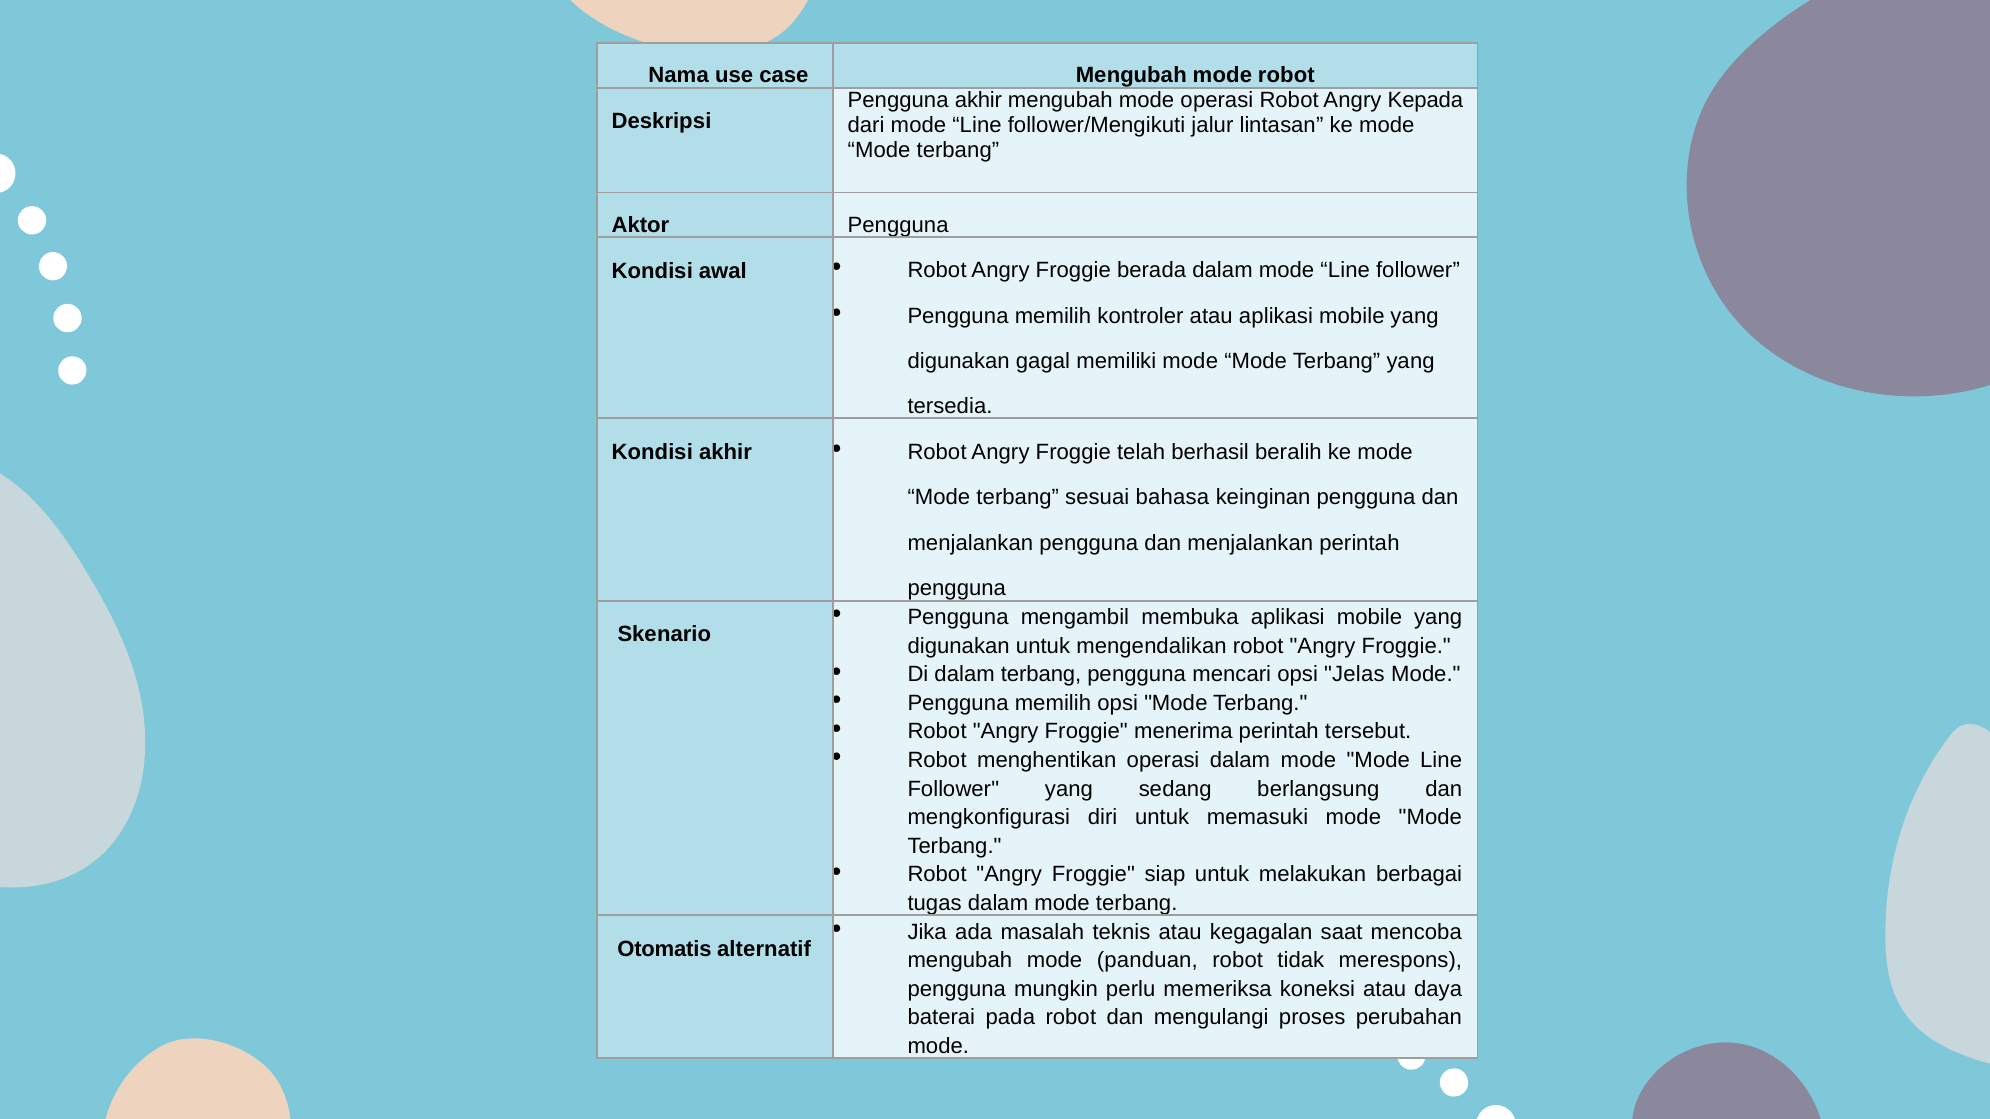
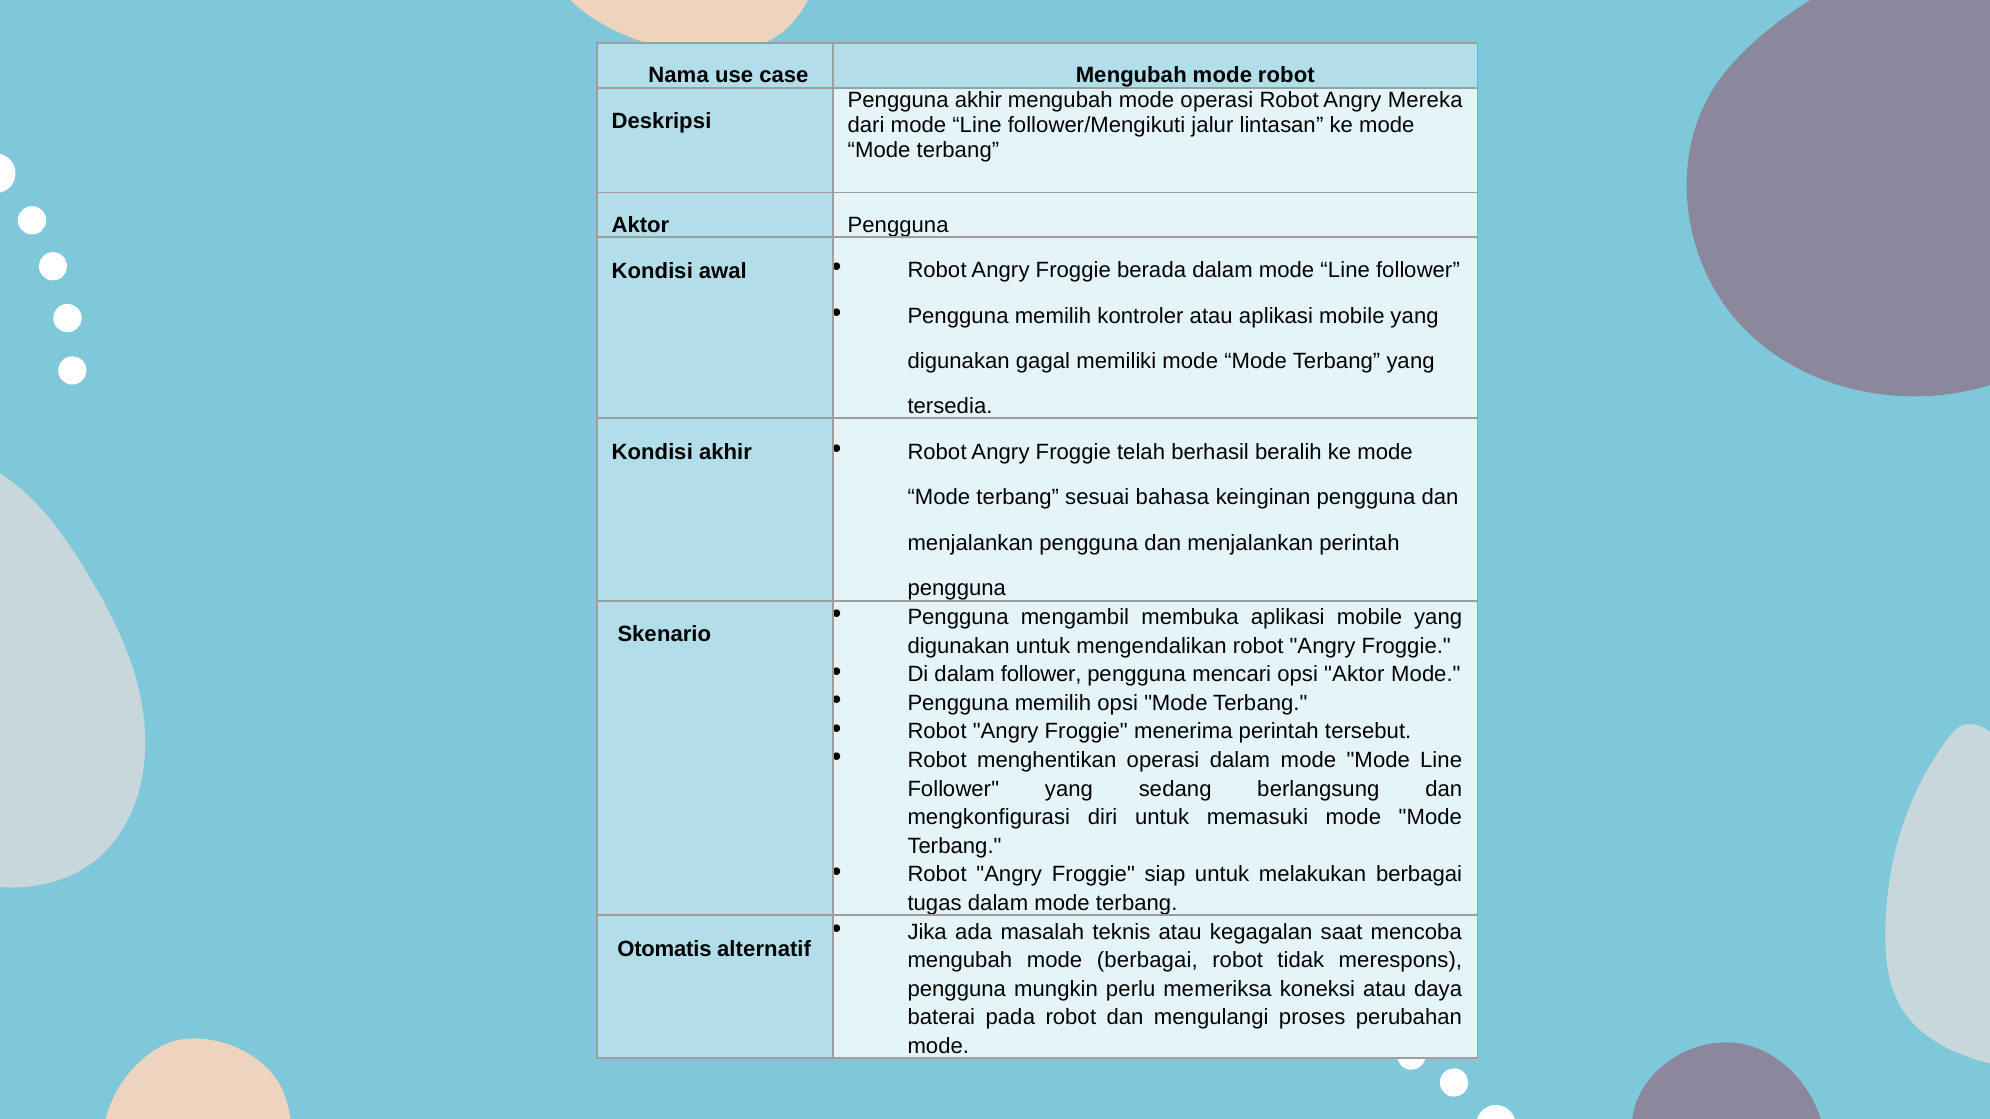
Kepada: Kepada -> Mereka (1425, 101)
dalam terbang: terbang -> follower (1041, 675)
opsi Jelas: Jelas -> Aktor (1354, 675)
mode panduan: panduan -> berbagai (1147, 961)
